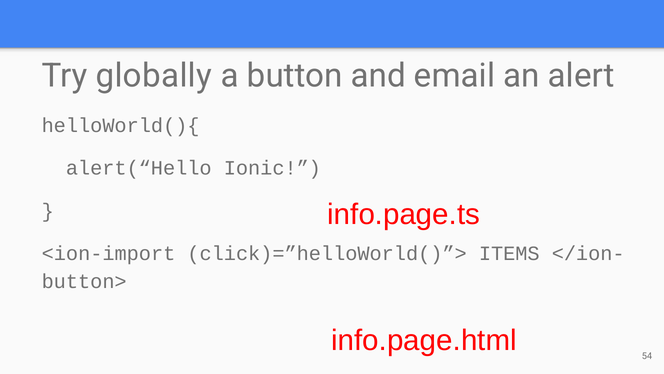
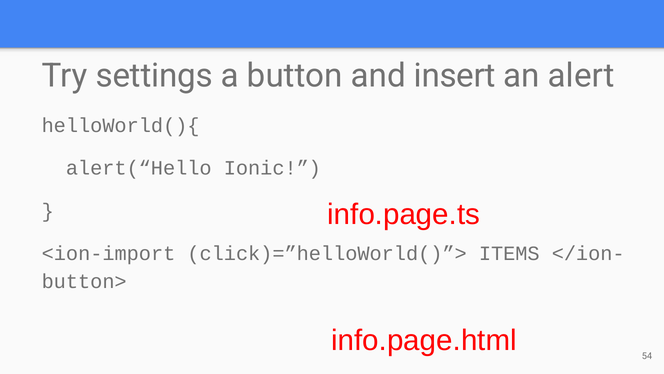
globally: globally -> settings (154, 76)
email: email -> insert (455, 76)
